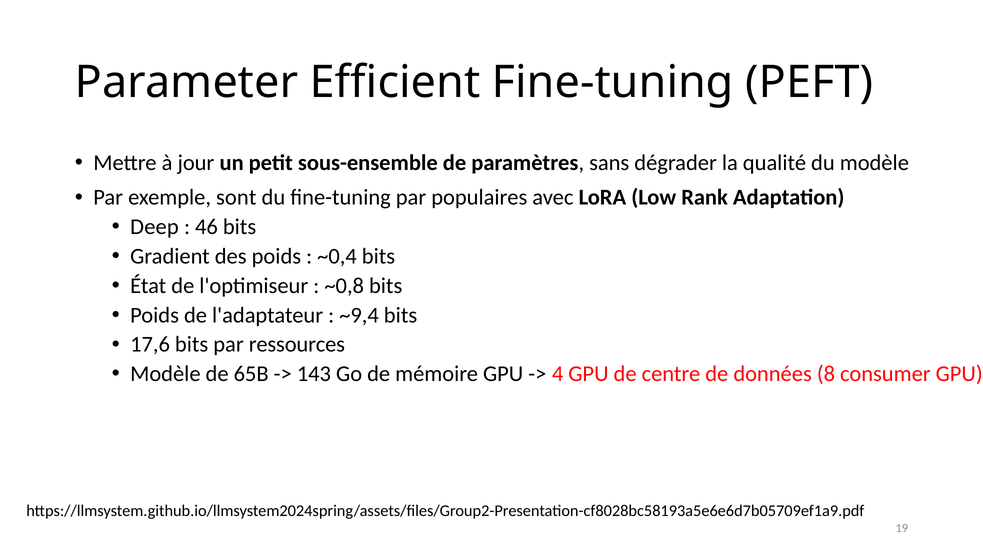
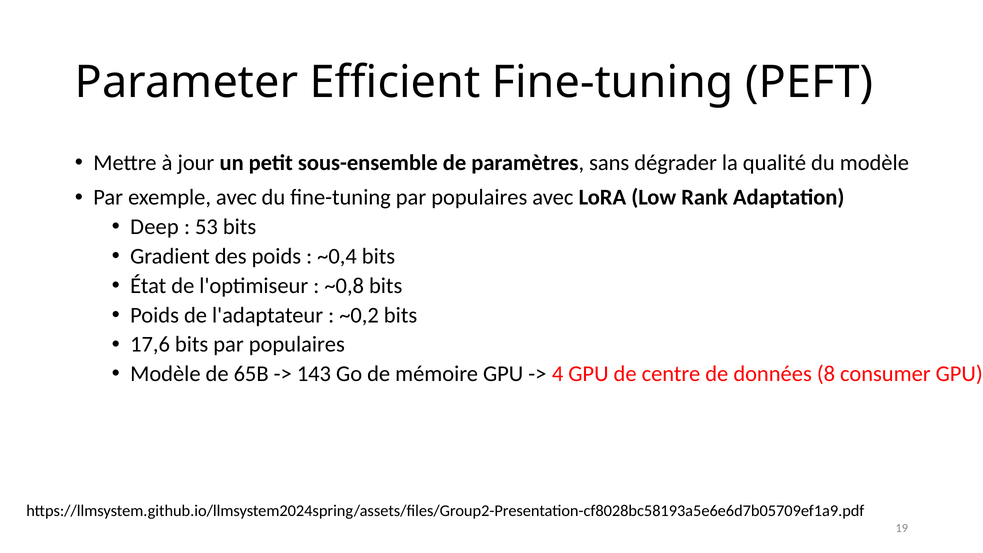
exemple sont: sont -> avec (236, 197)
46: 46 -> 53 (206, 227)
~9,4: ~9,4 -> ~0,2 (359, 315)
bits par ressources: ressources -> populaires (297, 344)
